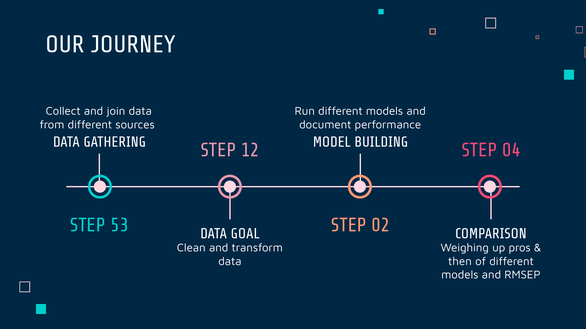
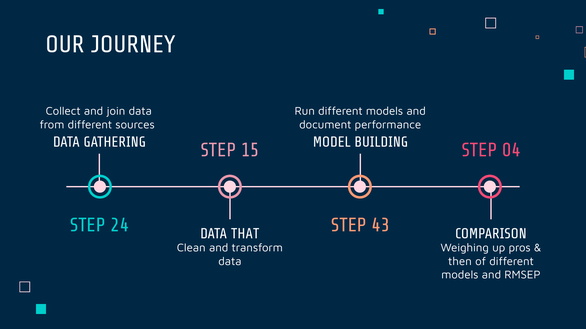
12: 12 -> 15 (250, 151)
53: 53 -> 24 (120, 225)
02: 02 -> 43 (381, 225)
GOAL: GOAL -> THAT (245, 234)
